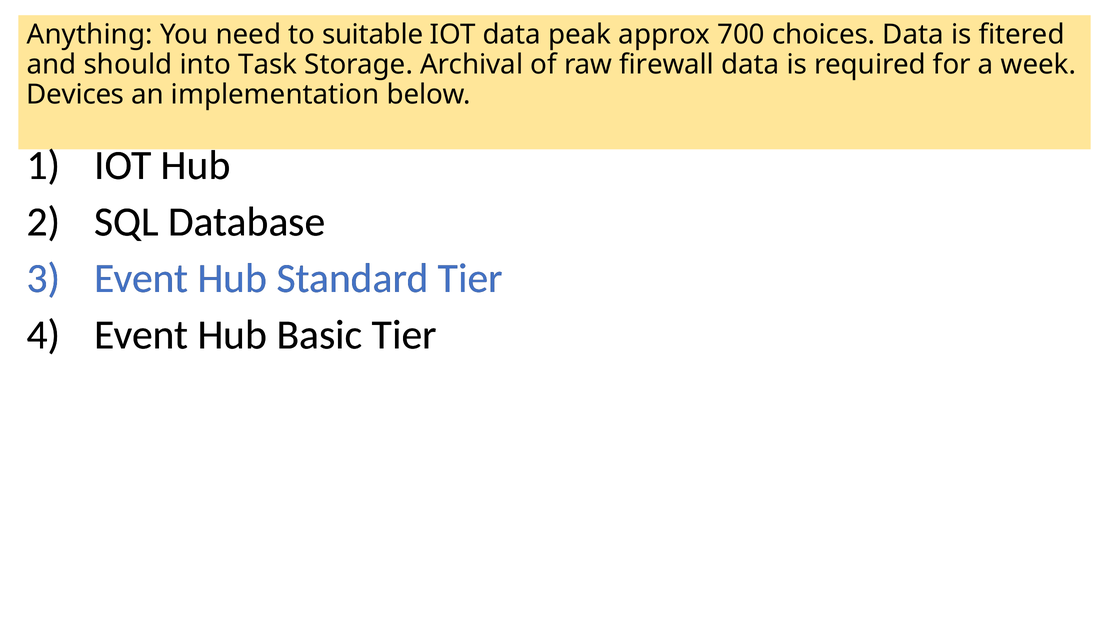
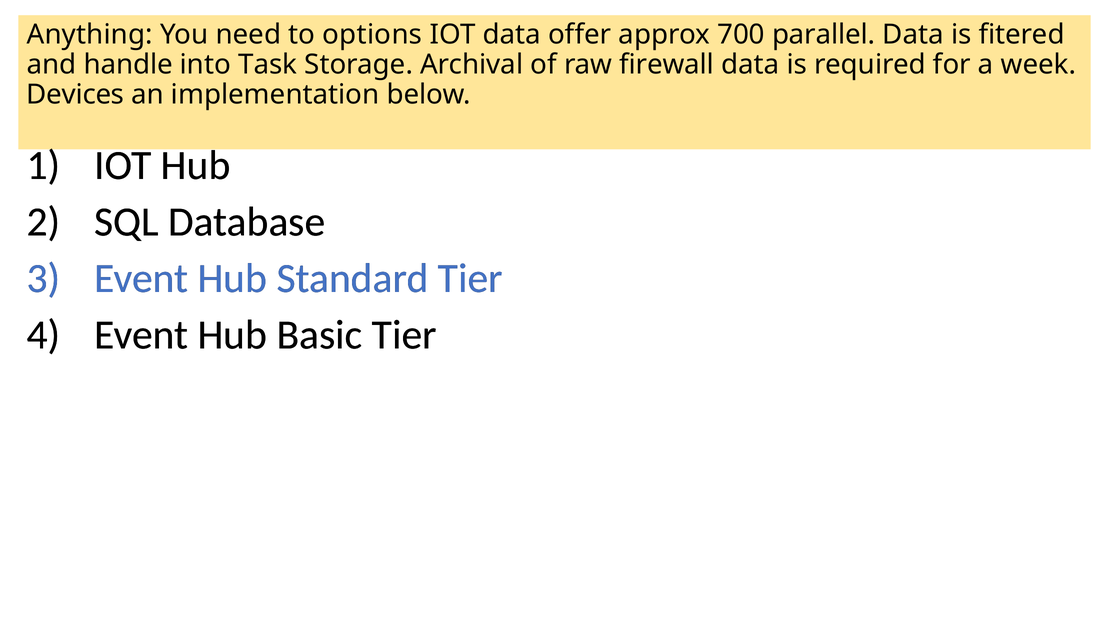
suitable: suitable -> options (372, 35)
peak: peak -> offer (580, 35)
choices: choices -> parallel (824, 35)
should: should -> handle (128, 65)
